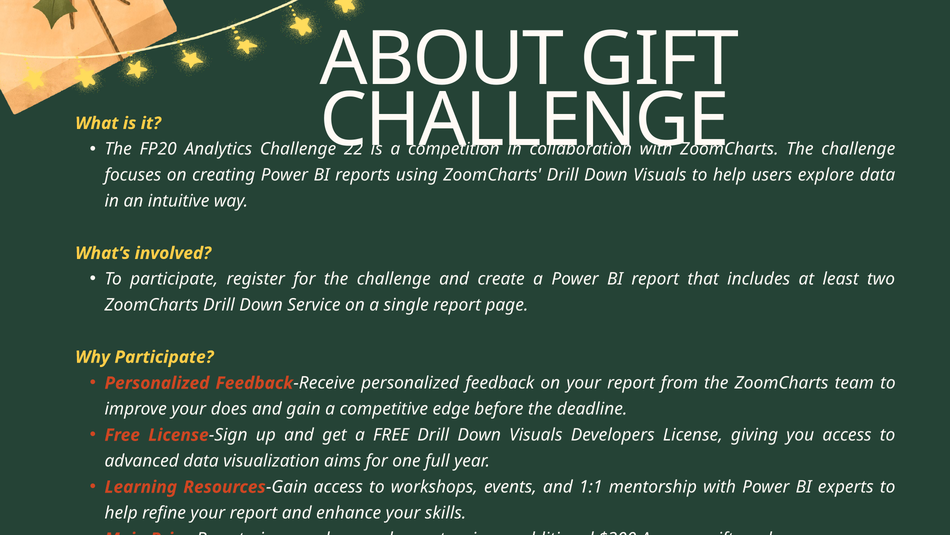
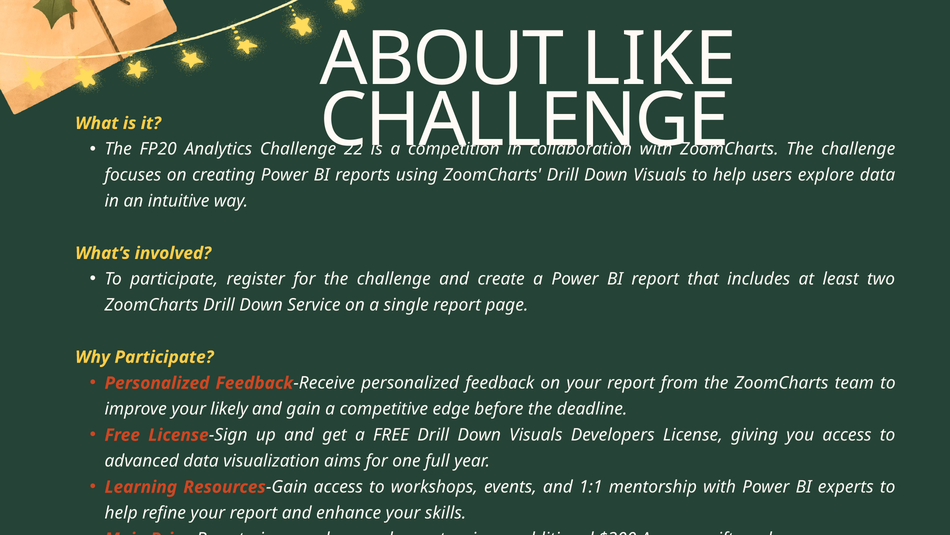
GIFT: GIFT -> LIKE (659, 59)
does: does -> likely (229, 409)
